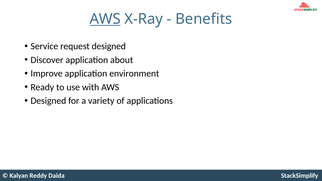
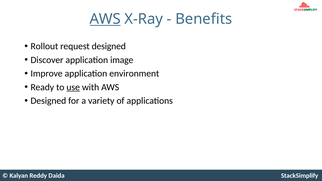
Service: Service -> Rollout (44, 46)
about: about -> image (122, 60)
use underline: none -> present (73, 87)
